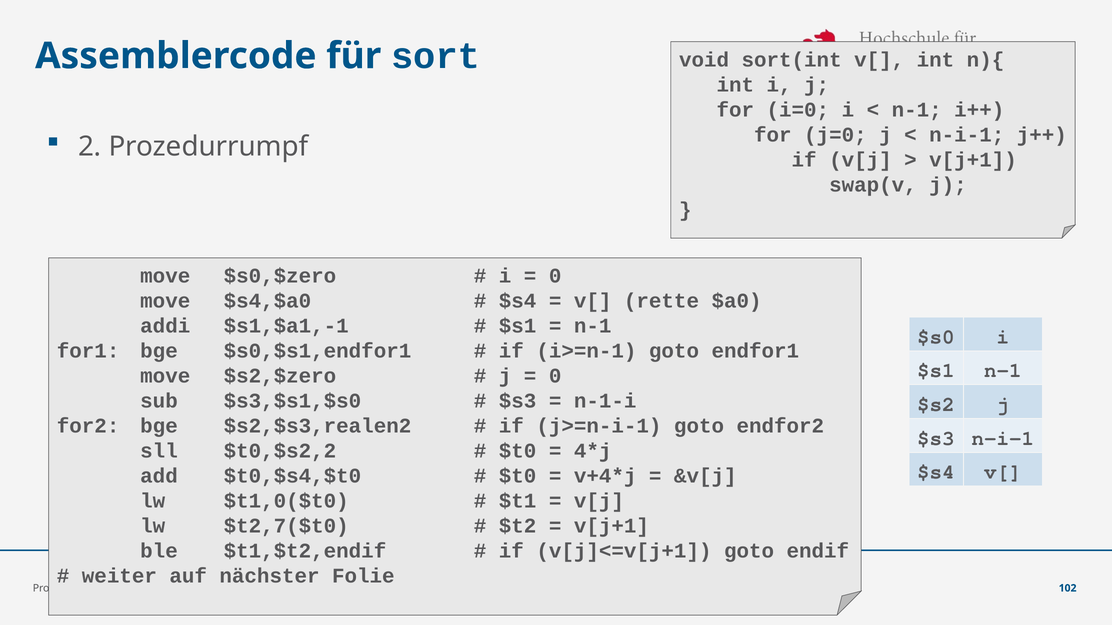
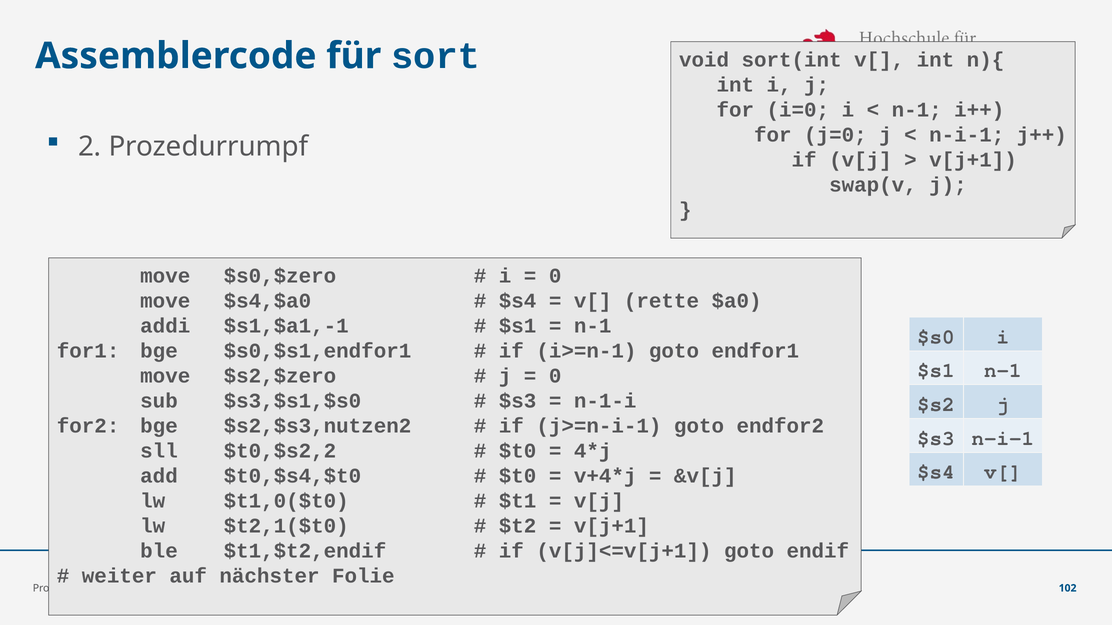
$s2,$s3,realen2: $s2,$s3,realen2 -> $s2,$s3,nutzen2 (317, 426)
$t2,7($t0: $t2,7($t0 -> $t2,1($t0 (286, 526)
